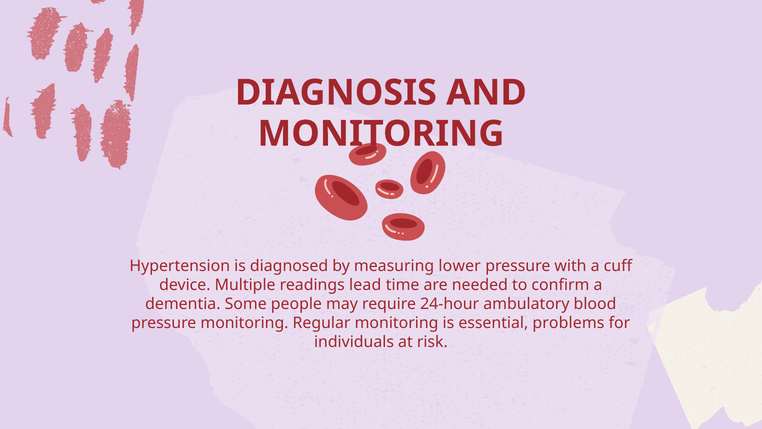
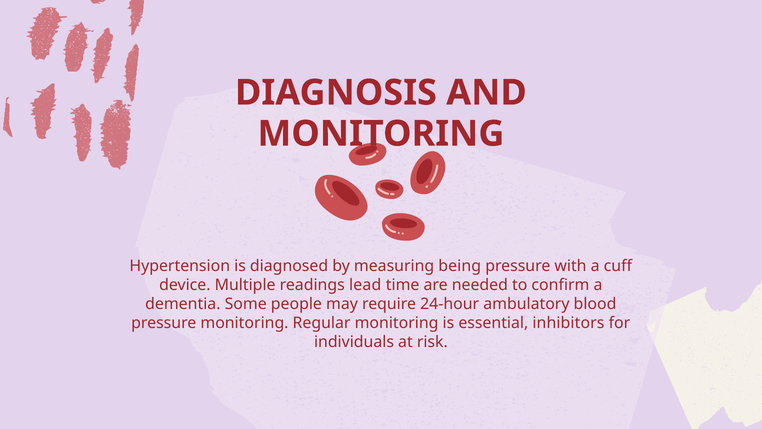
lower: lower -> being (460, 266)
problems: problems -> inhibitors (568, 323)
